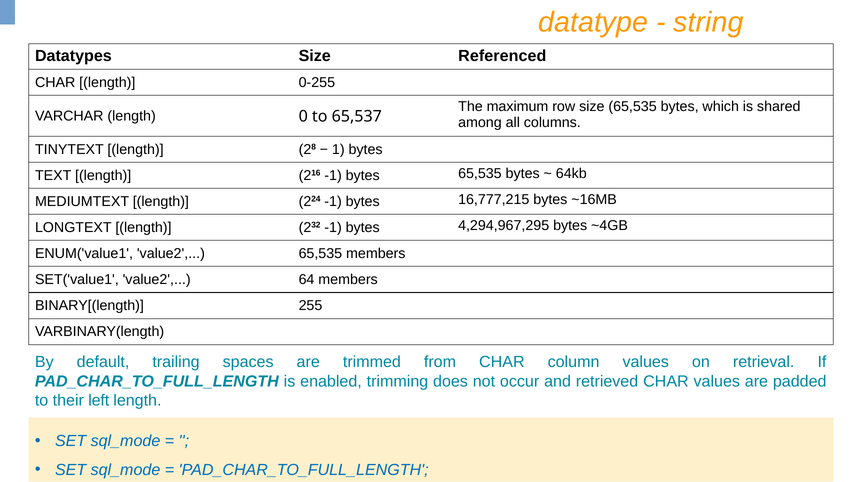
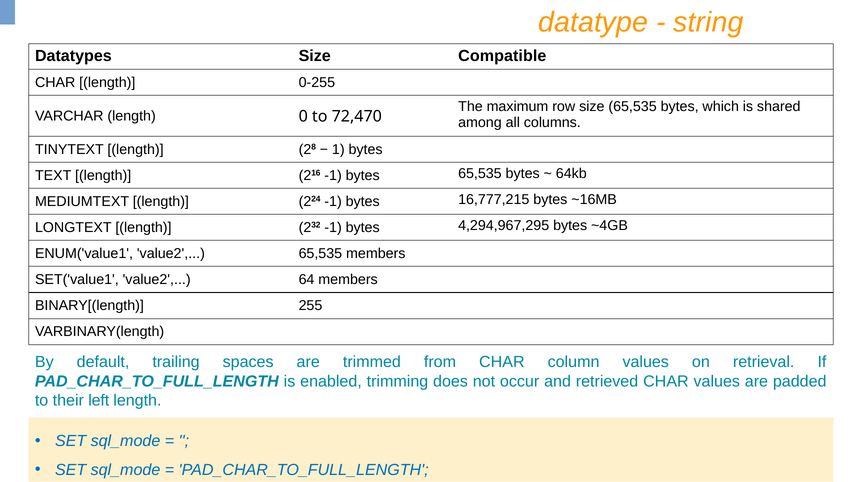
Referenced: Referenced -> Compatible (502, 56)
65,537: 65,537 -> 72,470 (357, 117)
